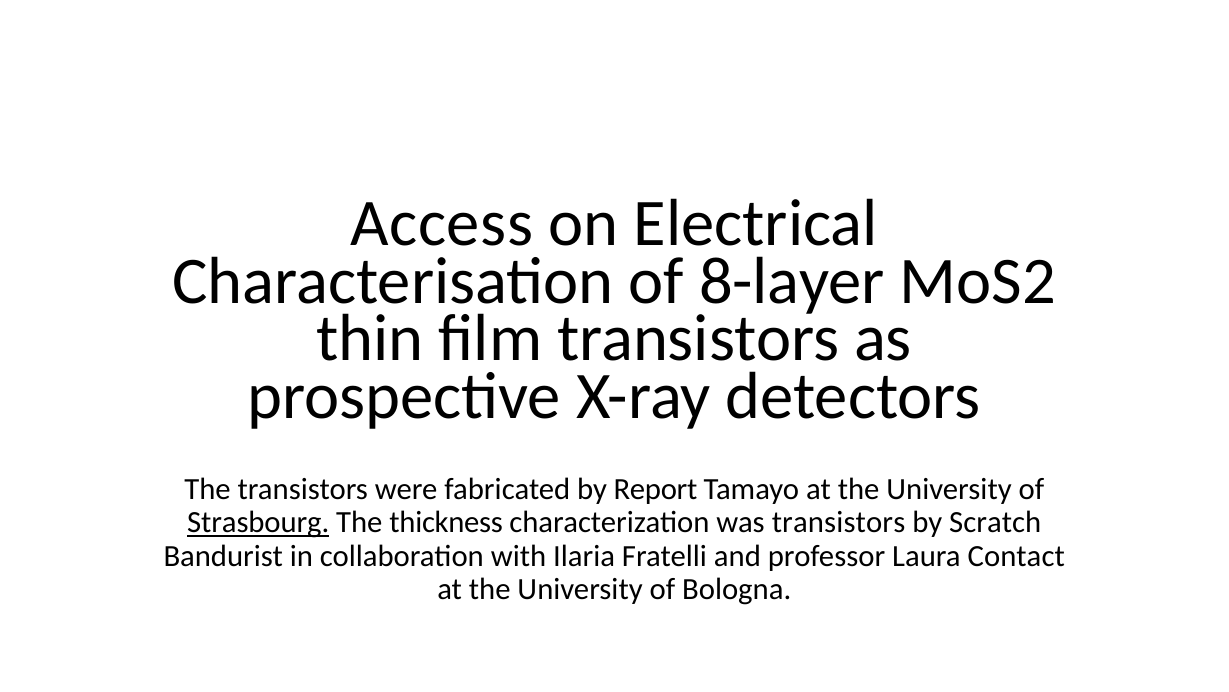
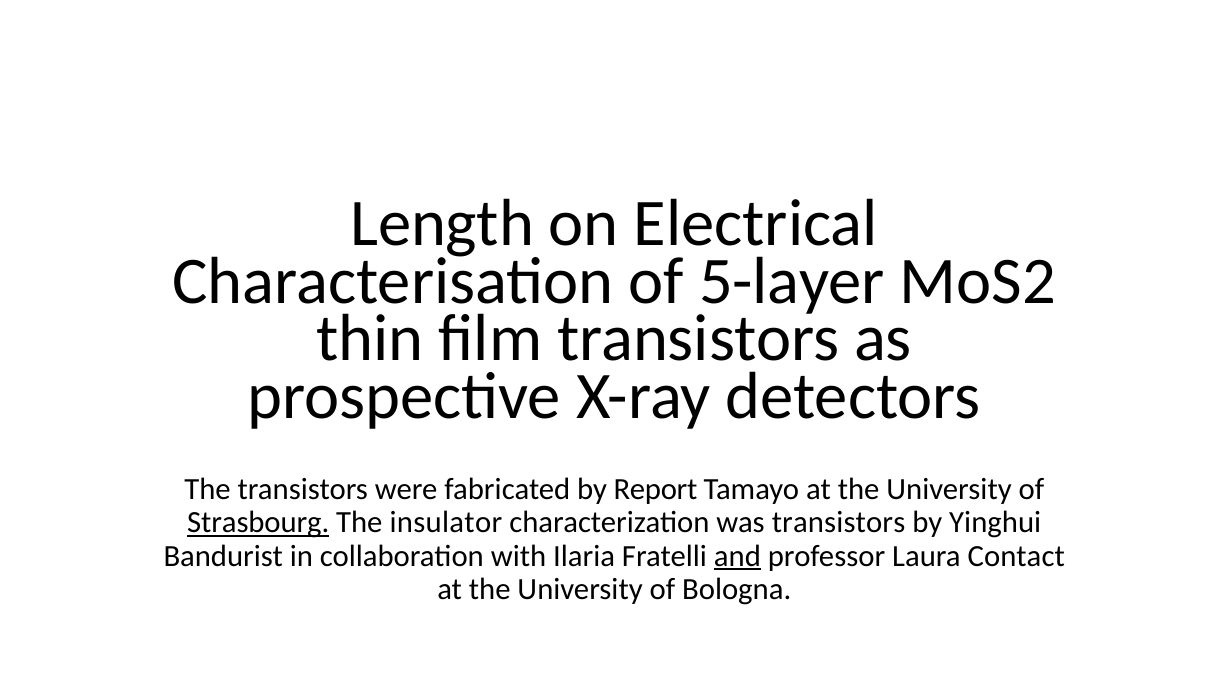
Access: Access -> Length (442, 223)
8-layer: 8-layer -> 5-layer (792, 281)
thickness: thickness -> insulator (446, 522)
Scratch: Scratch -> Yinghui (995, 522)
and underline: none -> present (737, 555)
